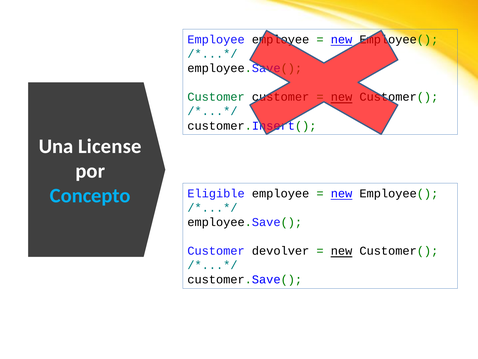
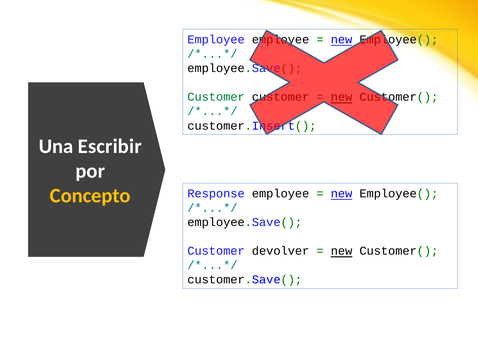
License: License -> Escribir (110, 146)
Concepto colour: light blue -> yellow (90, 195)
Eligible: Eligible -> Response (216, 193)
